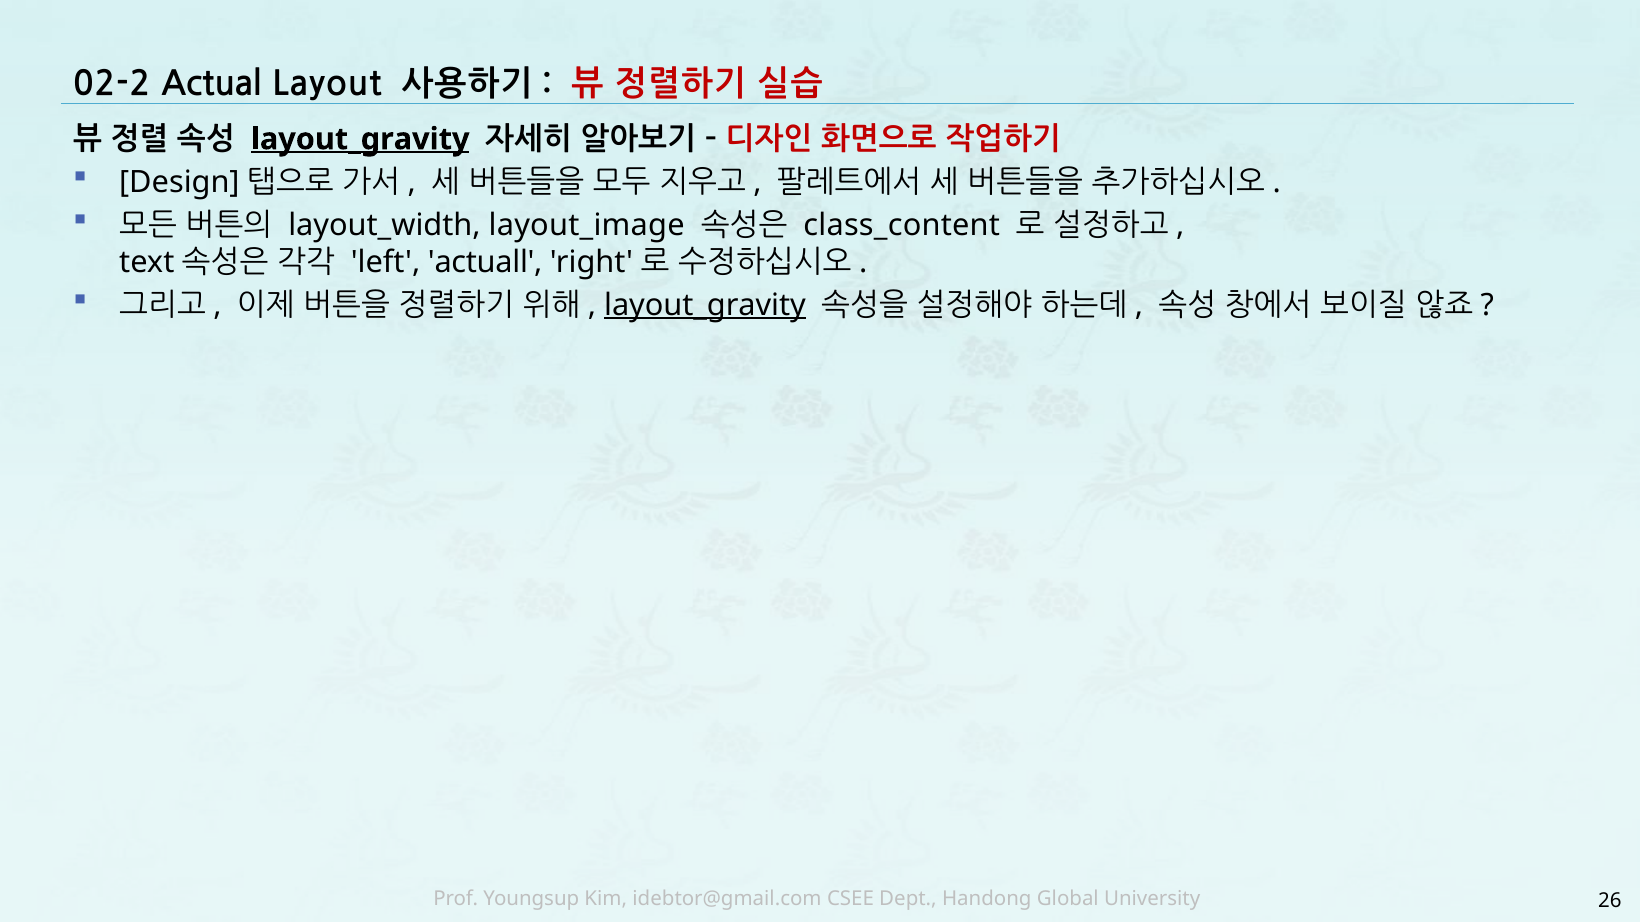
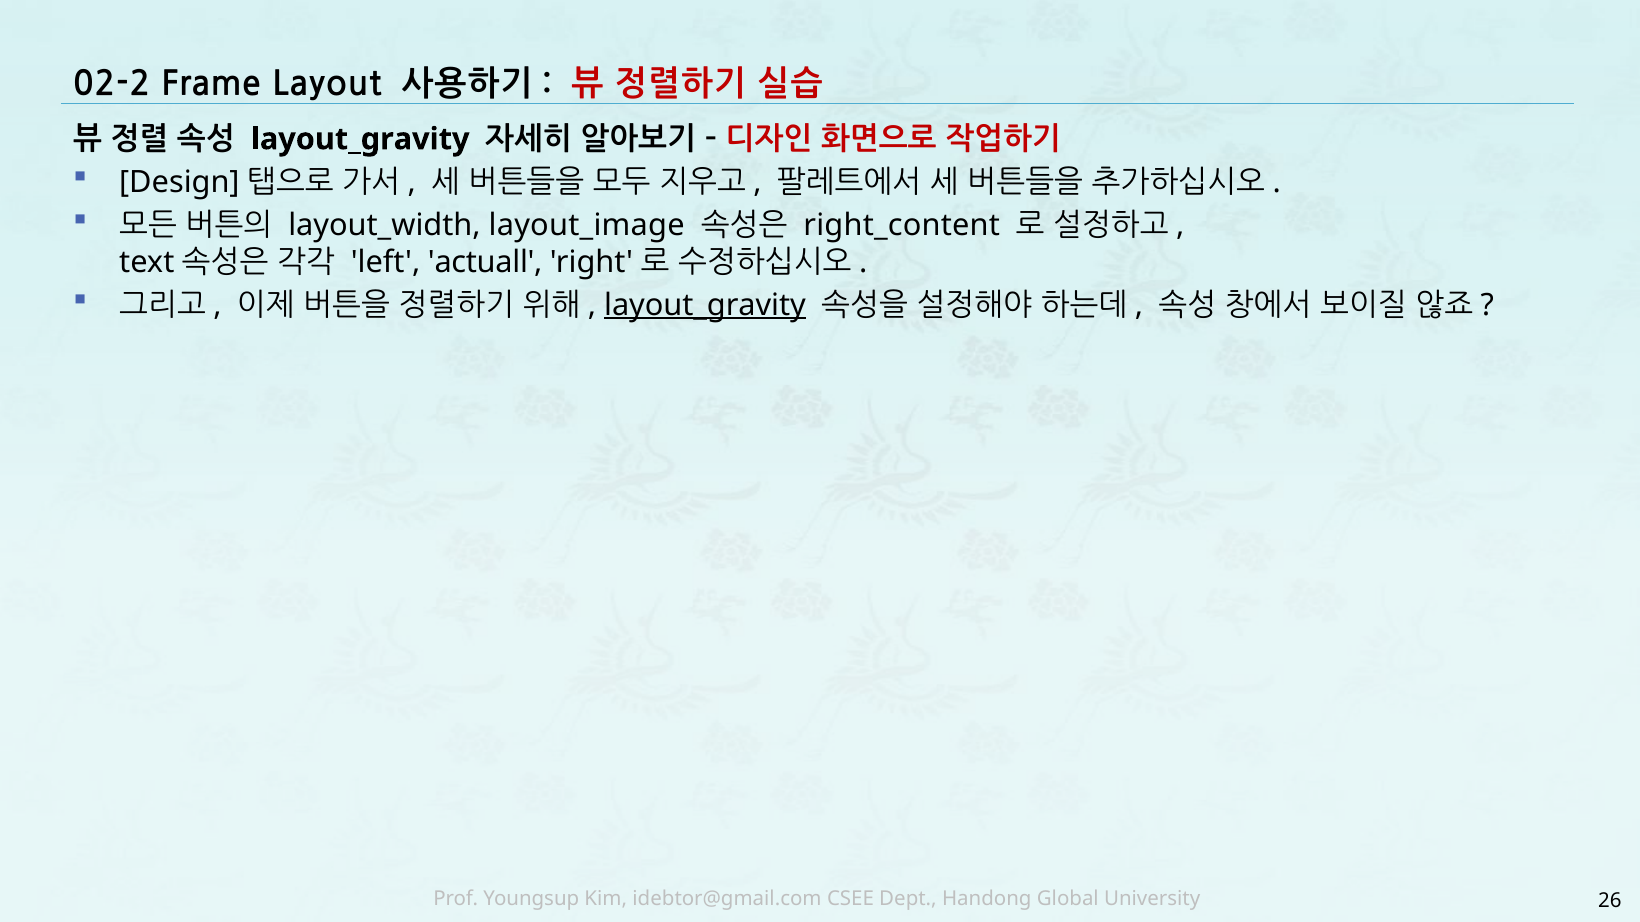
Actual: Actual -> Frame (211, 84)
layout_gravity underline: present -> none (360, 139)
class_content: class_content -> right_content (902, 225)
